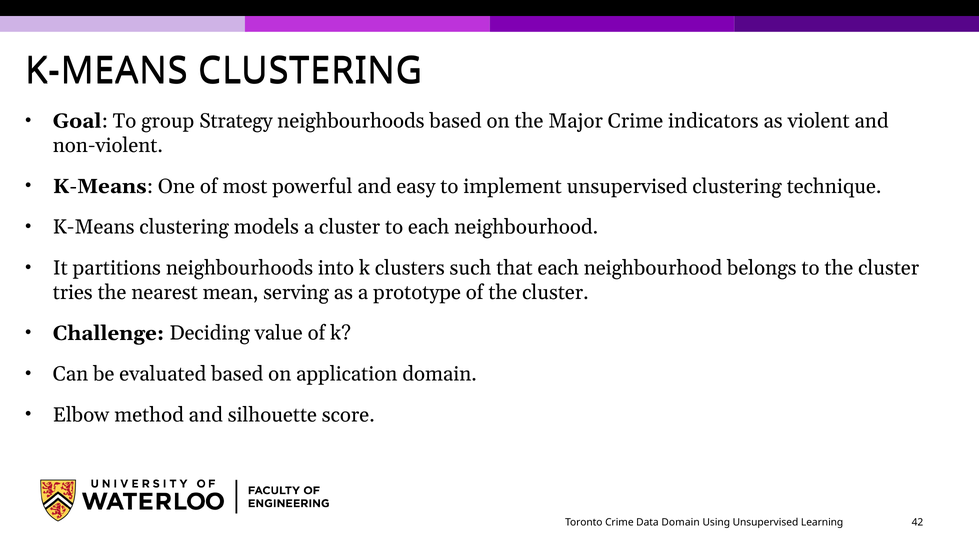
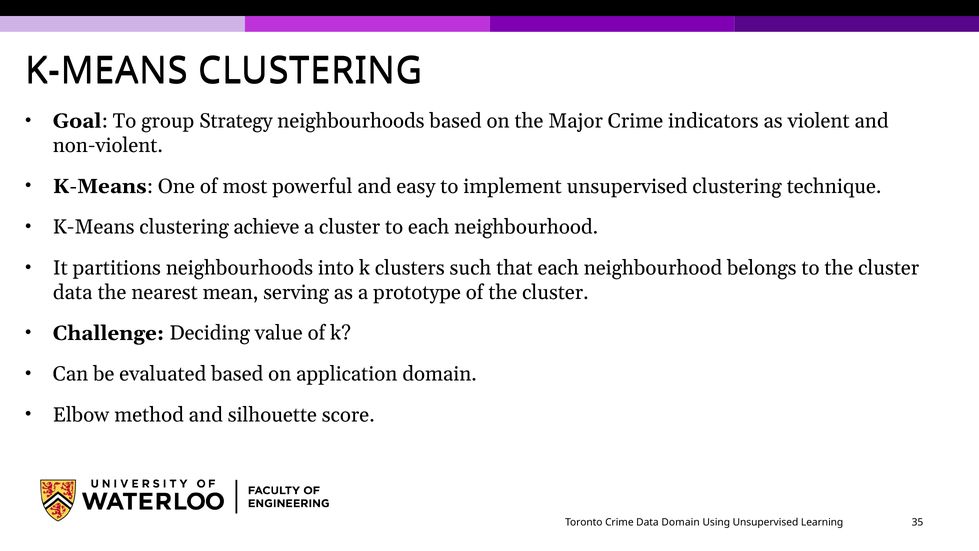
models: models -> achieve (266, 227)
tries: tries -> data (73, 292)
42: 42 -> 35 (917, 522)
